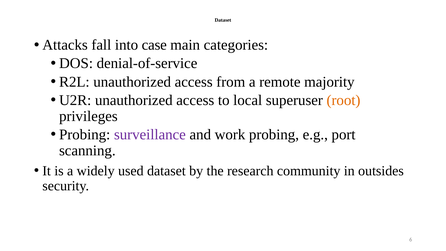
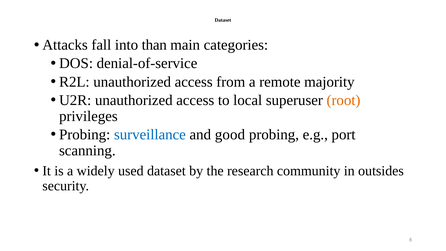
case: case -> than (154, 45)
surveillance colour: purple -> blue (150, 135)
work: work -> good (230, 135)
